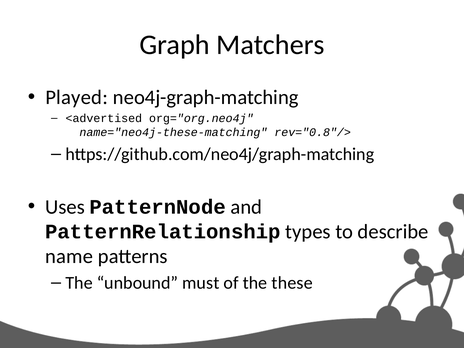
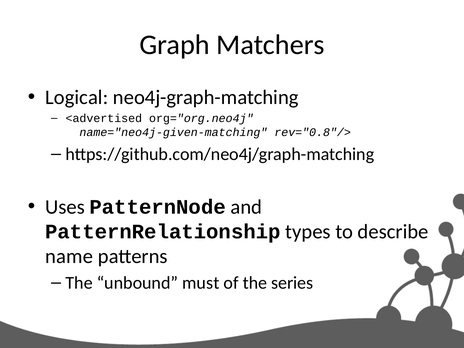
Played: Played -> Logical (77, 97)
name="neo4j-these-matching: name="neo4j-these-matching -> name="neo4j-given-matching (173, 132)
these: these -> series (292, 283)
